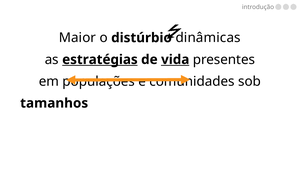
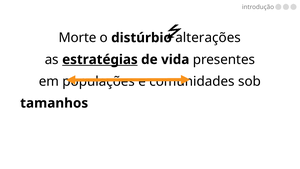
Maior: Maior -> Morte (78, 38)
dinâmicas: dinâmicas -> alterações (208, 38)
vida underline: present -> none (175, 59)
